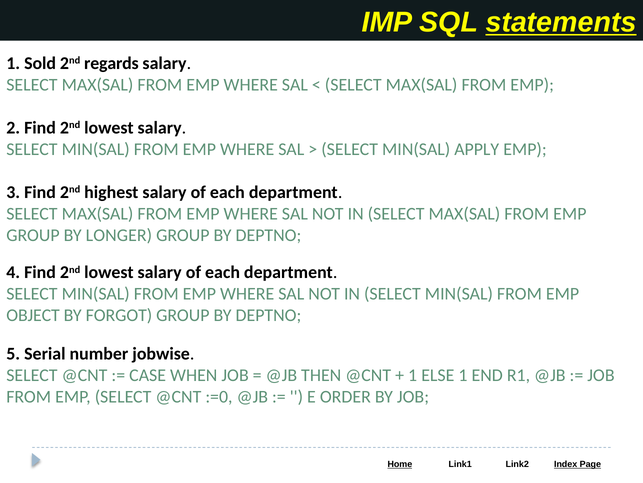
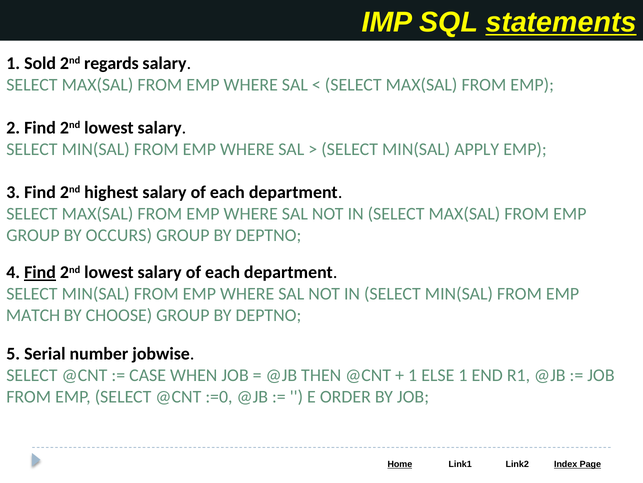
LONGER: LONGER -> OCCURS (119, 235)
Find underline: none -> present (40, 272)
OBJECT: OBJECT -> MATCH (33, 315)
FORGOT: FORGOT -> CHOOSE (119, 315)
